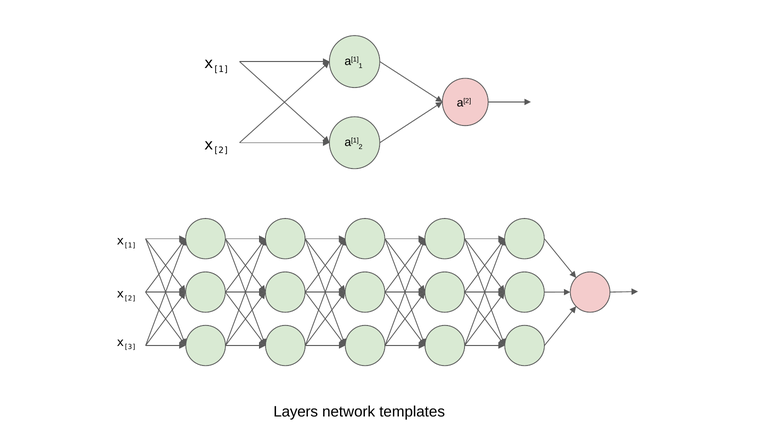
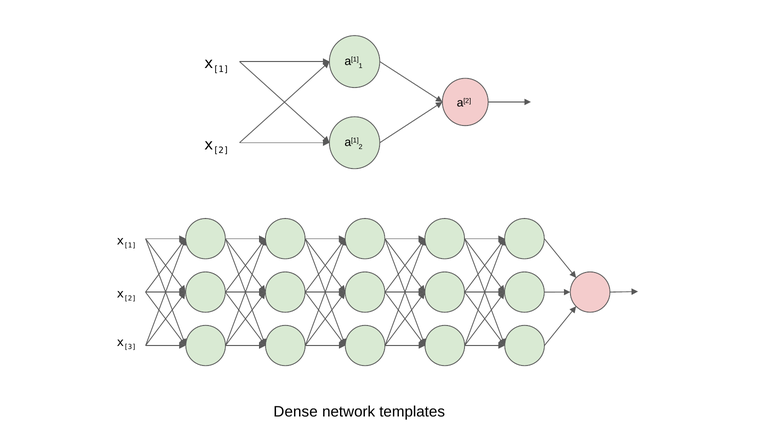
Layers: Layers -> Dense (296, 412)
